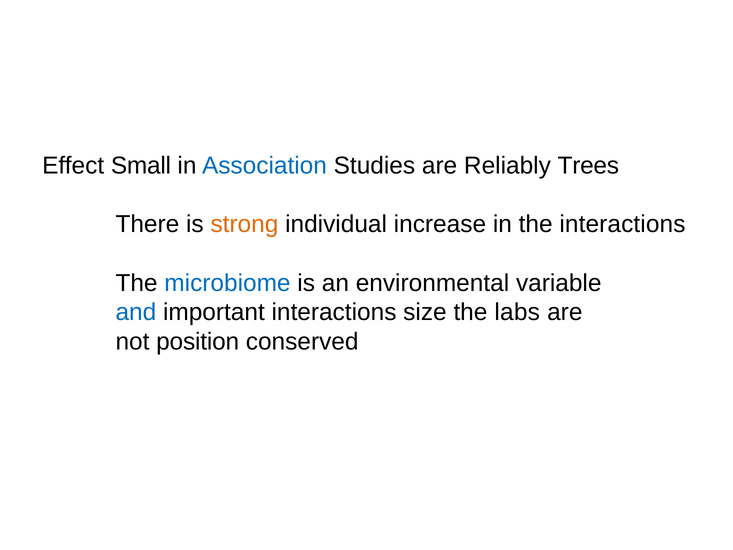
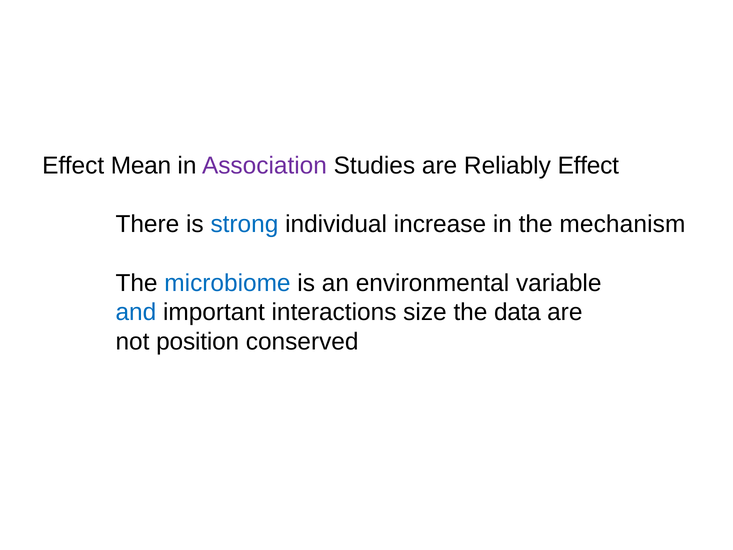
Small: Small -> Mean (141, 166)
Association colour: blue -> purple (264, 166)
Reliably Trees: Trees -> Effect (588, 166)
strong colour: orange -> blue (244, 224)
the interactions: interactions -> mechanism (622, 224)
labs: labs -> data (517, 312)
